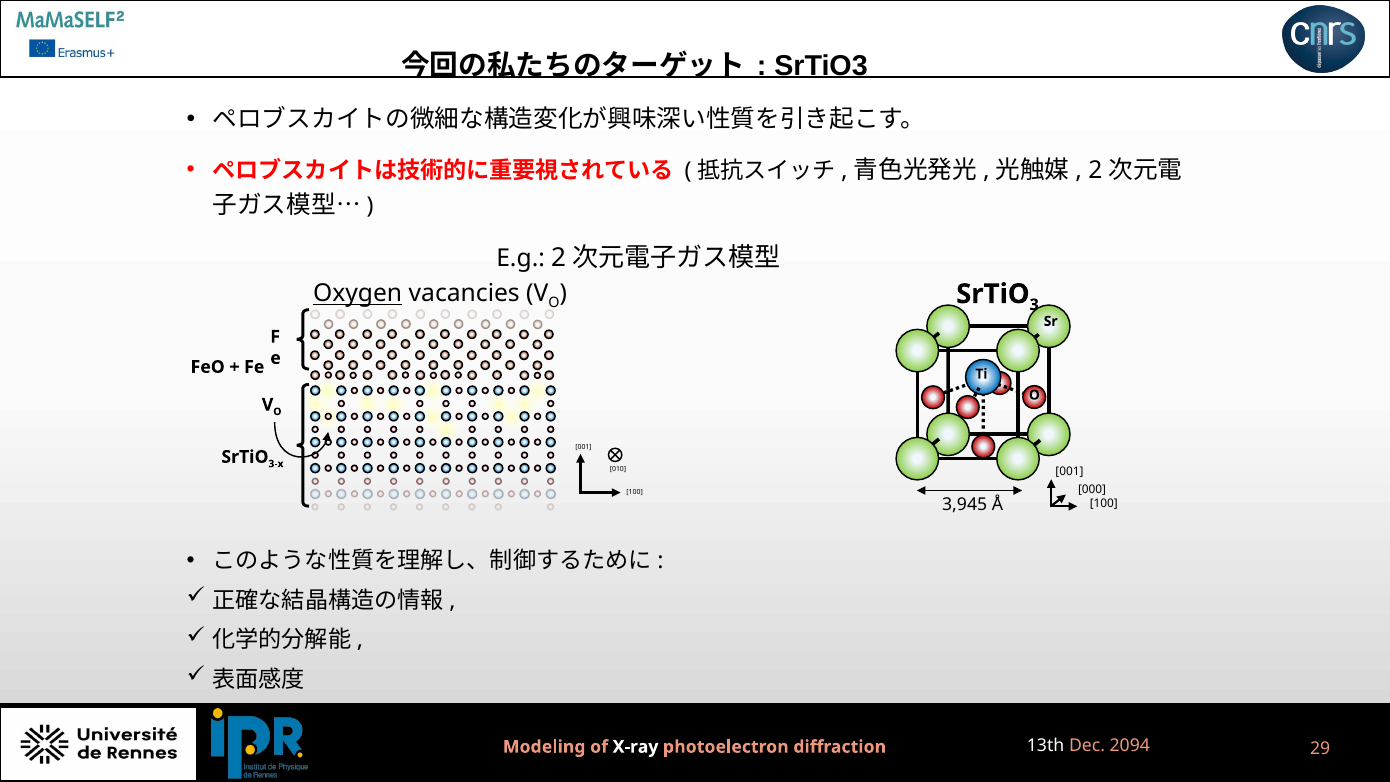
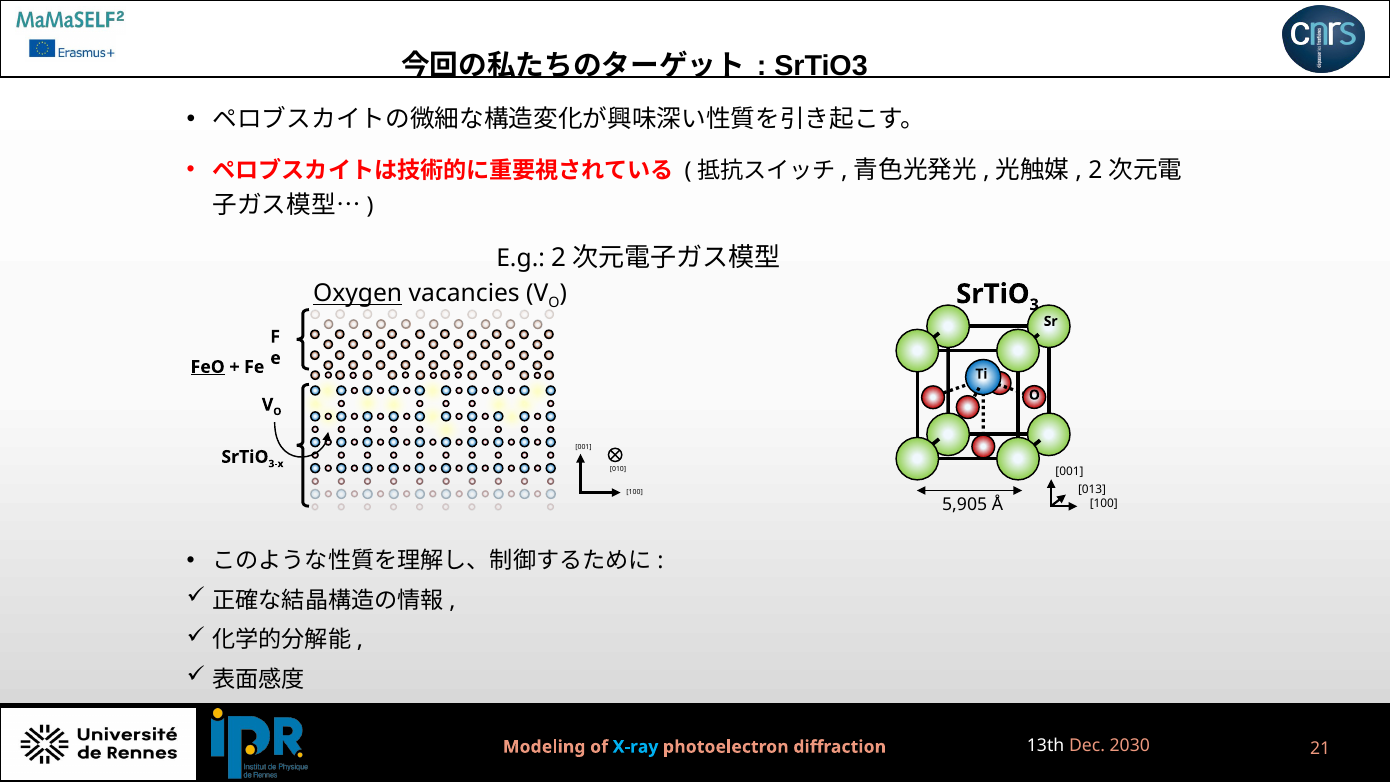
FeO underline: none -> present (208, 367)
000: 000 -> 013 (1092, 490)
3,945: 3,945 -> 5,905 (965, 504)
2094: 2094 -> 2030 (1130, 746)
X-ray colour: white -> light blue (636, 747)
29: 29 -> 21 (1320, 748)
